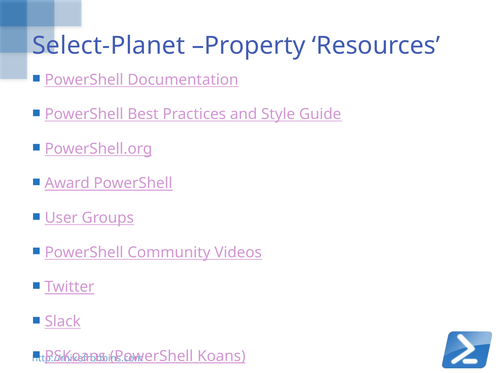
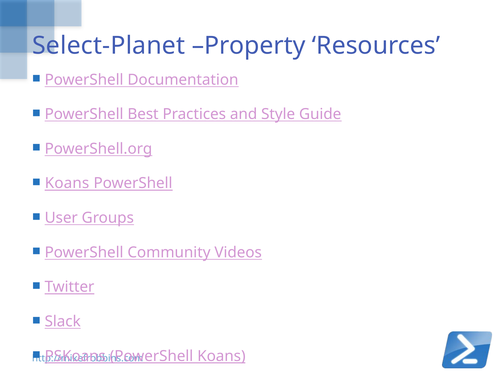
Award: Award -> Koans (67, 184)
